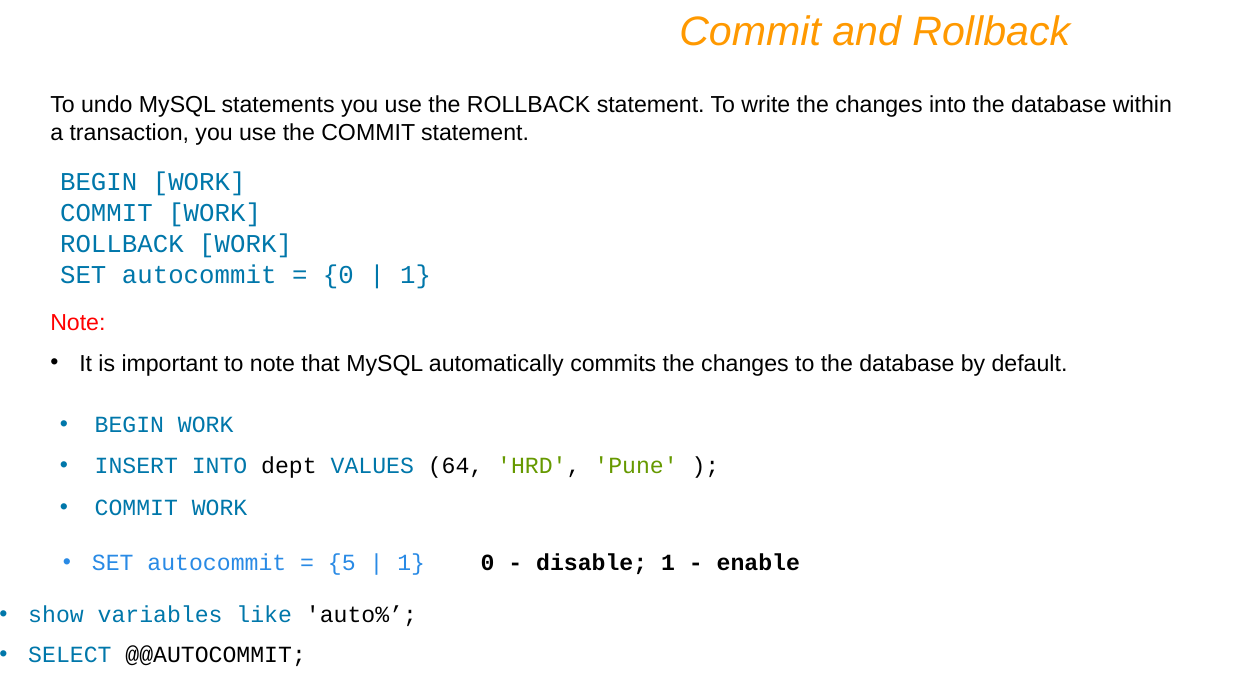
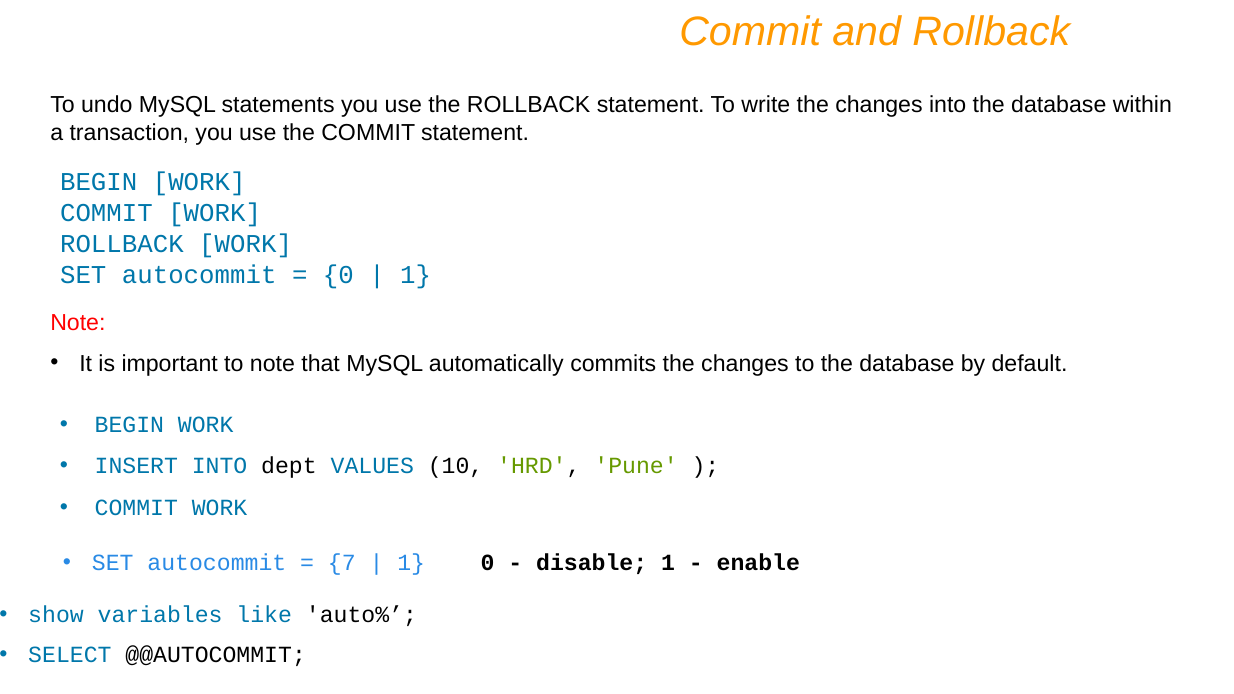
64: 64 -> 10 (456, 466)
5: 5 -> 7 (342, 563)
